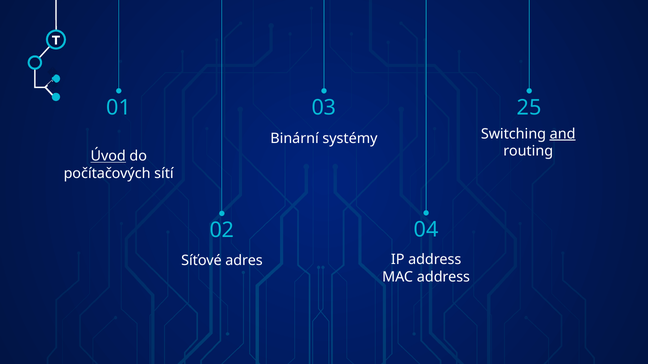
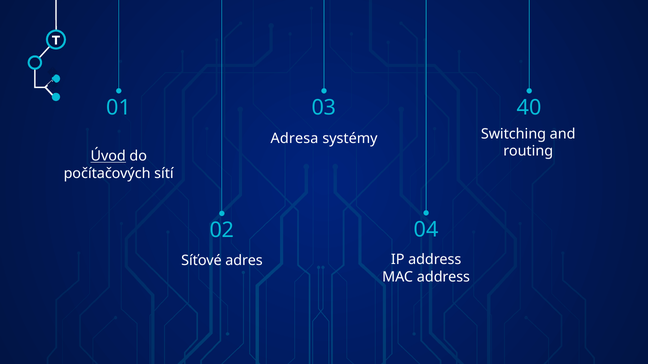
25: 25 -> 40 (529, 108)
Binární: Binární -> Adresa (294, 139)
and underline: present -> none (563, 134)
